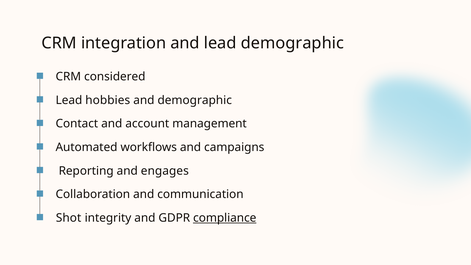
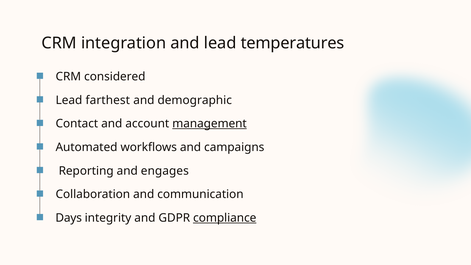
lead demographic: demographic -> temperatures (293, 43)
hobbies: hobbies -> farthest (108, 100)
management underline: none -> present (210, 124)
Shot: Shot -> Days (69, 218)
